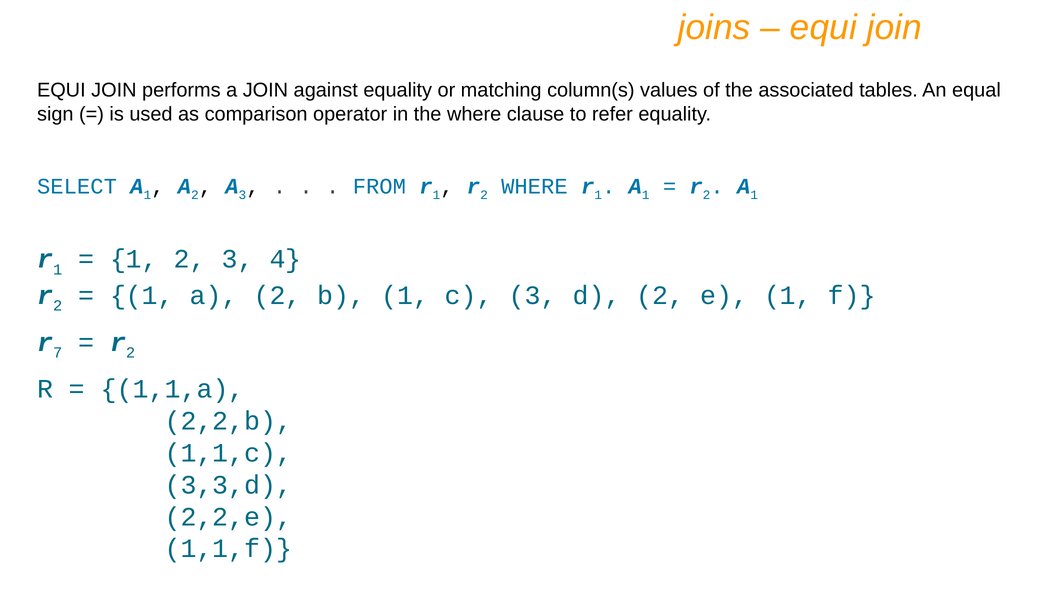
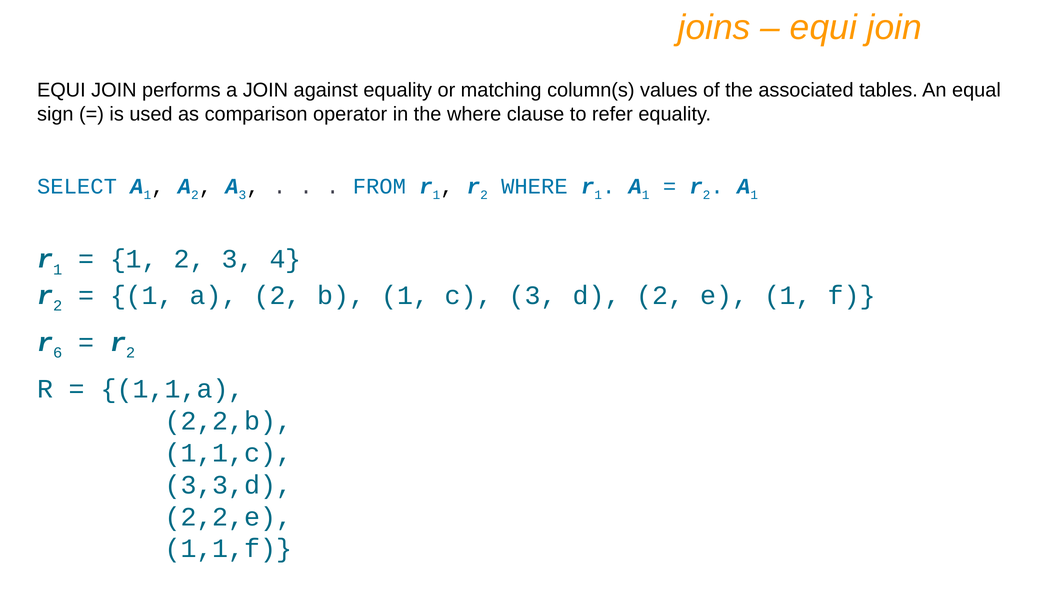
7: 7 -> 6 (58, 353)
